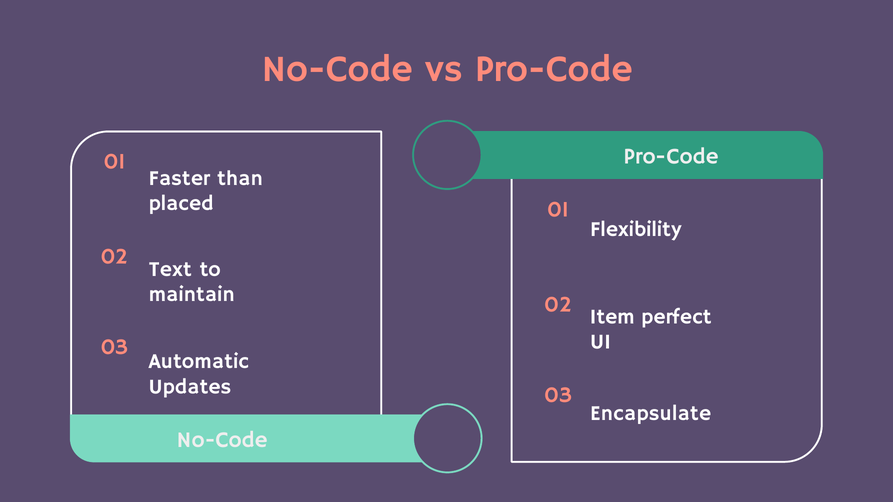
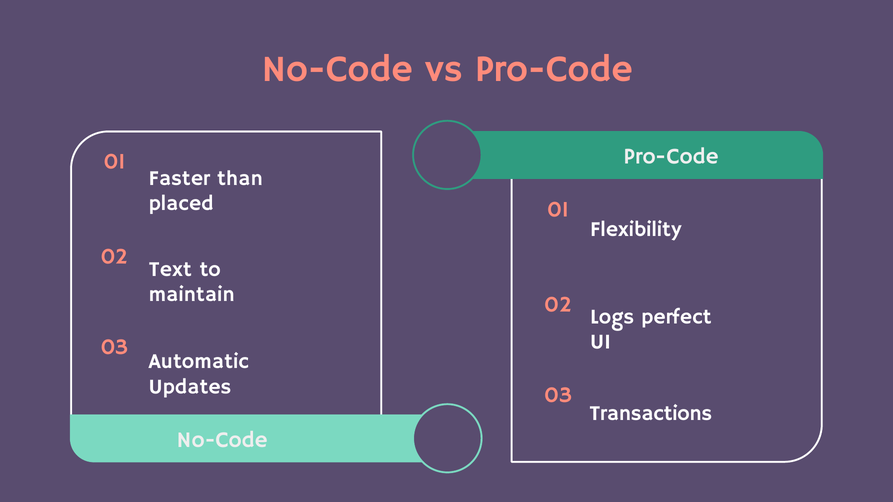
Item: Item -> Logs (612, 317)
Encapsulate: Encapsulate -> Transactions (651, 414)
